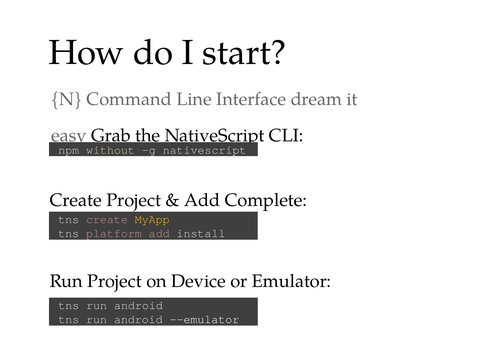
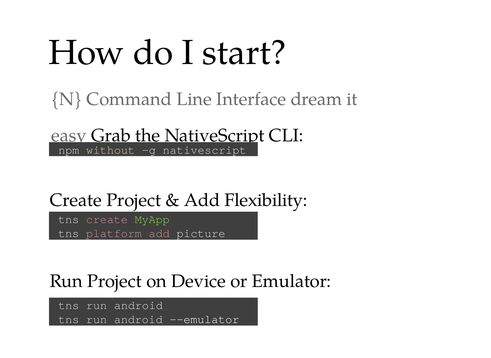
Complete: Complete -> Flexibility (266, 200)
MyApp colour: yellow -> light green (152, 220)
install: install -> picture (201, 233)
